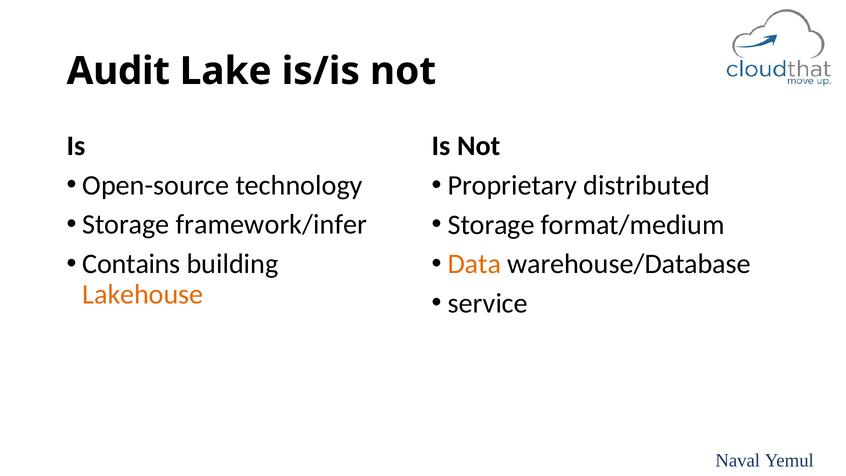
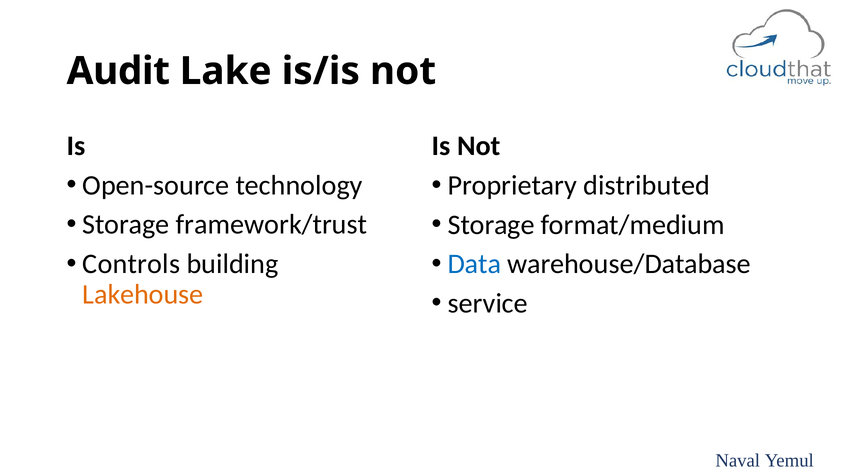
framework/infer: framework/infer -> framework/trust (271, 225)
Contains: Contains -> Controls (131, 264)
Data colour: orange -> blue (474, 264)
